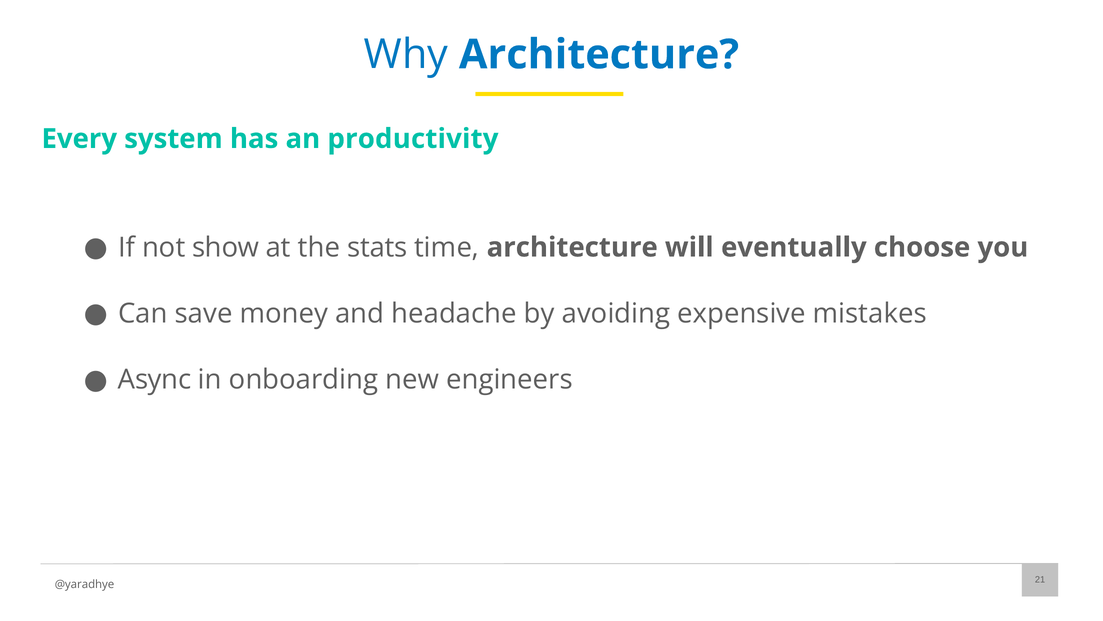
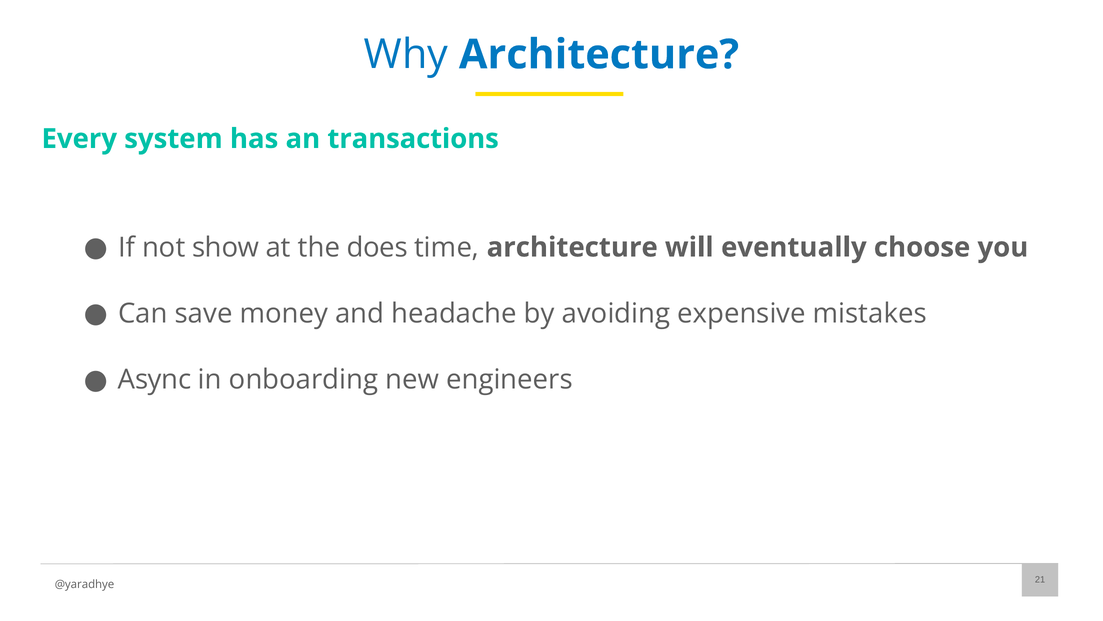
productivity: productivity -> transactions (413, 139)
stats: stats -> does (377, 247)
